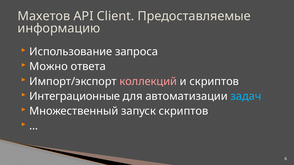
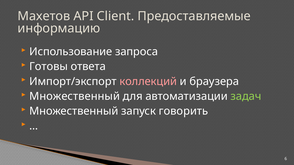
Можно: Можно -> Готовы (49, 67)
и скриптов: скриптов -> браузера (214, 82)
Интеграционные: Интеграционные -> Множественный (75, 96)
задач colour: light blue -> light green (246, 96)
запуск скриптов: скриптов -> говорить (183, 111)
